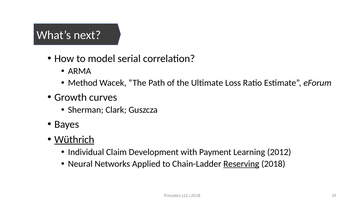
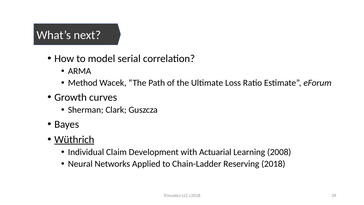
Payment: Payment -> Actuarial (215, 152)
2012: 2012 -> 2008 (279, 152)
Reserving underline: present -> none (241, 164)
